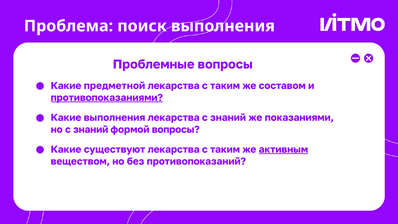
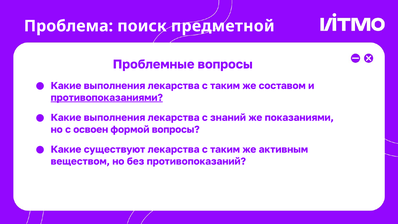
поиск выполнения: выполнения -> предметной (223, 26)
предметной: предметной -> выполнения (115, 86)
но с знаний: знаний -> освоен (91, 129)
активным underline: present -> none (283, 149)
